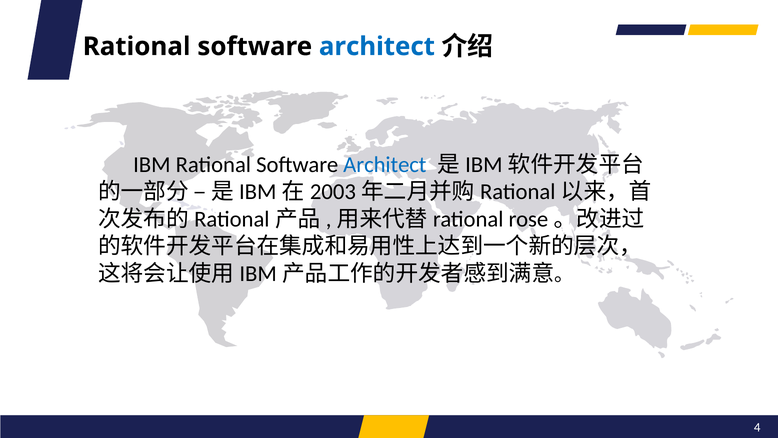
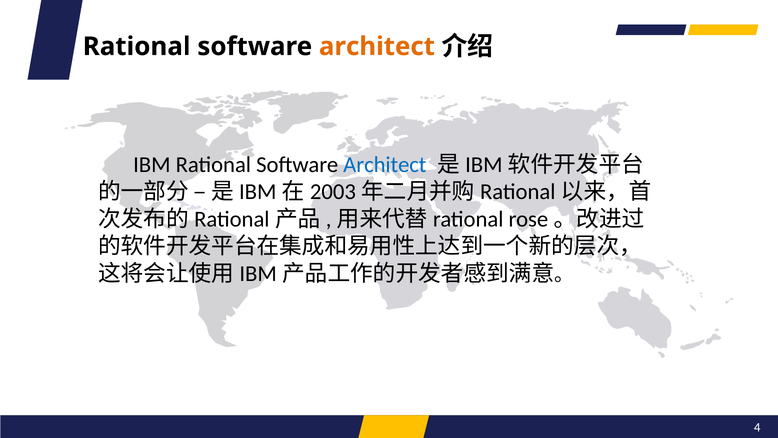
architect colour: blue -> orange (377, 46)
